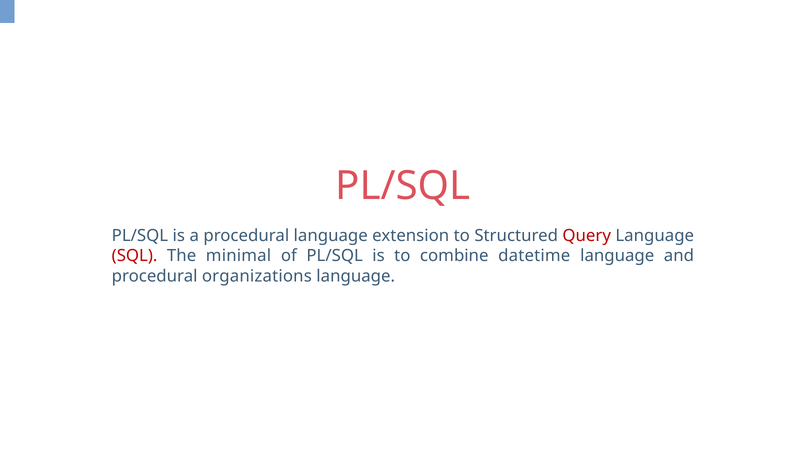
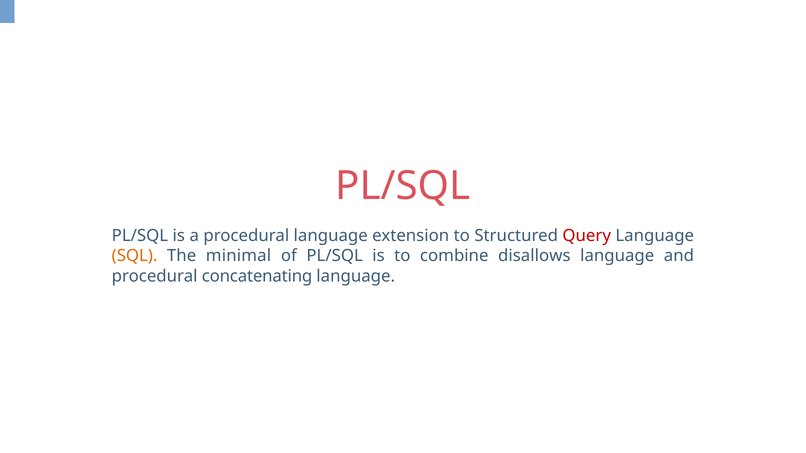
SQL colour: red -> orange (135, 256)
datetime: datetime -> disallows (534, 256)
organizations: organizations -> concatenating (257, 276)
